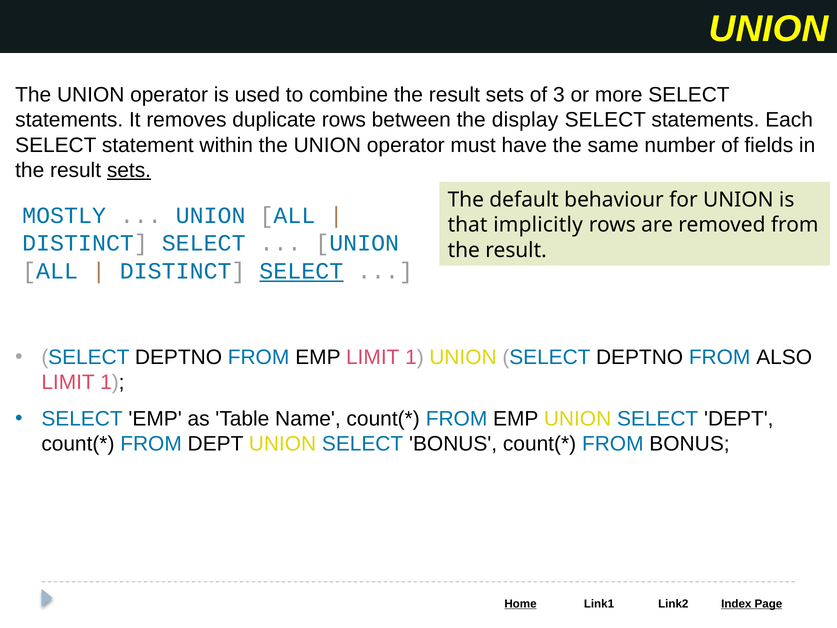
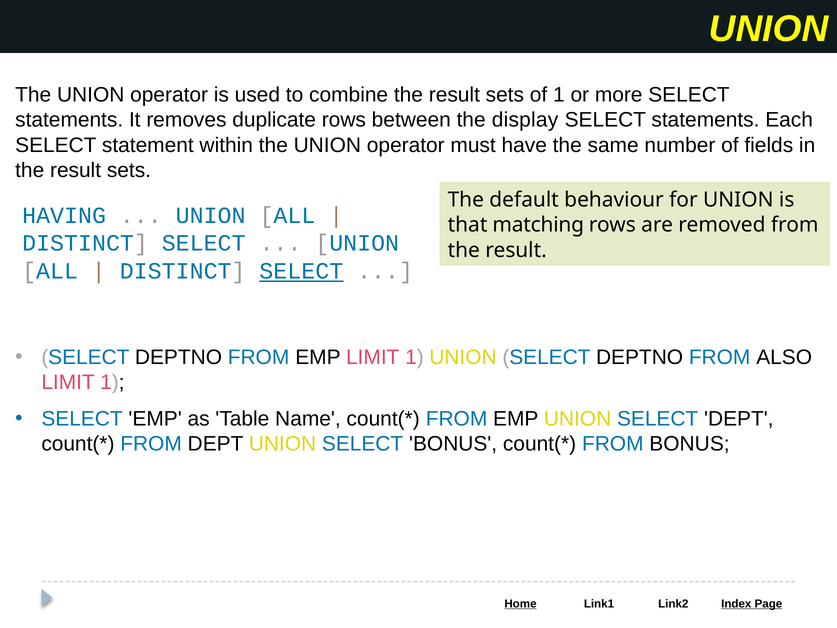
of 3: 3 -> 1 (559, 95)
sets underline: present -> none (129, 170)
MOSTLY: MOSTLY -> HAVING (64, 215)
implicitly: implicitly -> matching (538, 225)
